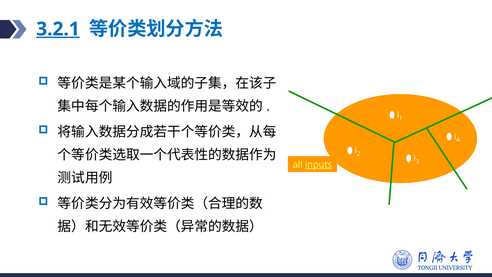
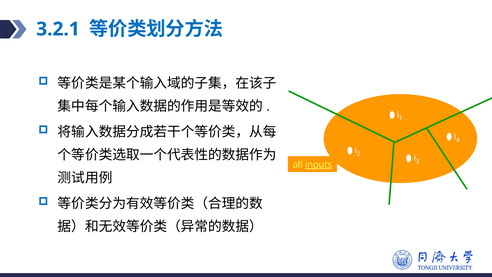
3.2.1 underline: present -> none (58, 29)
